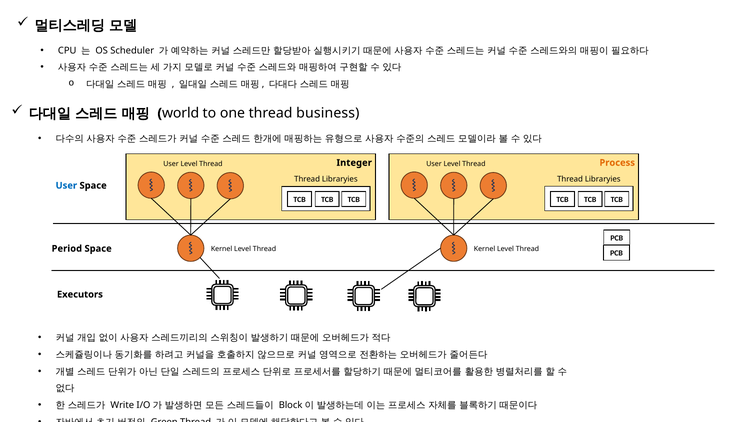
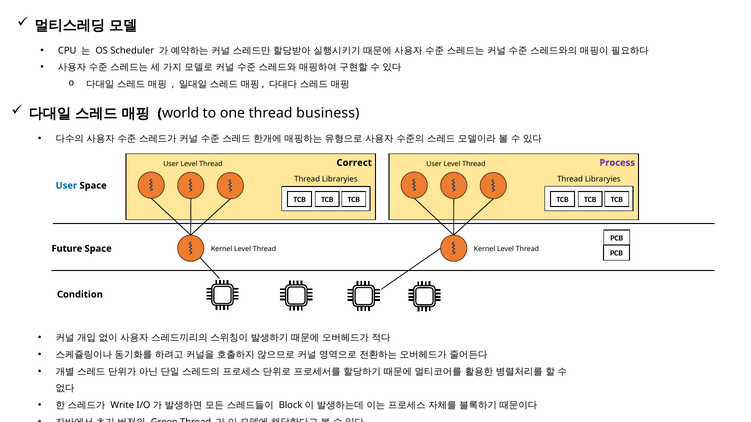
Integer: Integer -> Correct (354, 163)
Process colour: orange -> purple (617, 163)
Period: Period -> Future (67, 249)
Executors: Executors -> Condition (80, 295)
